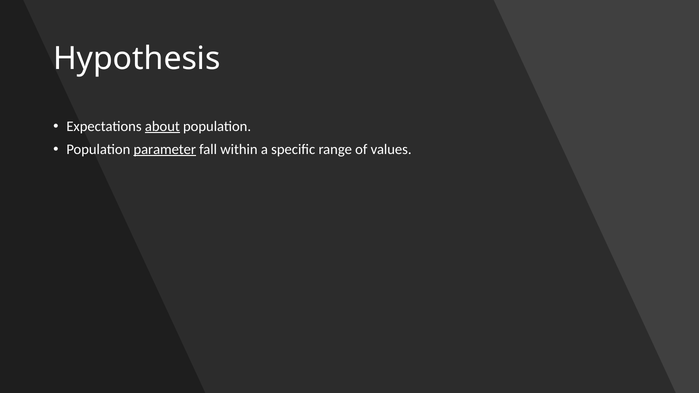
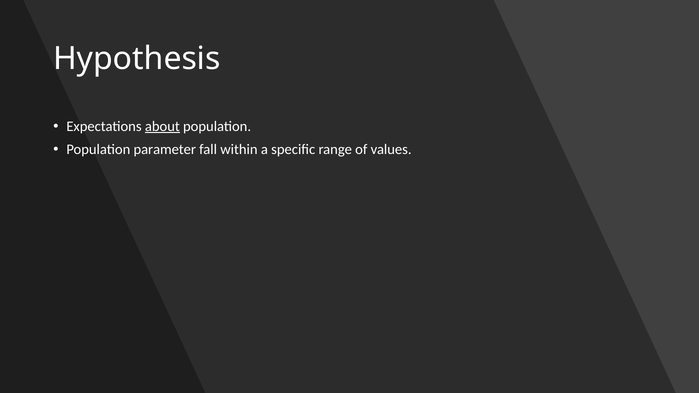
parameter underline: present -> none (165, 149)
